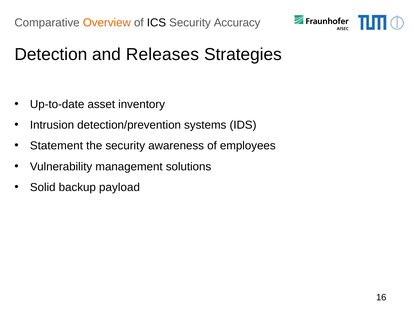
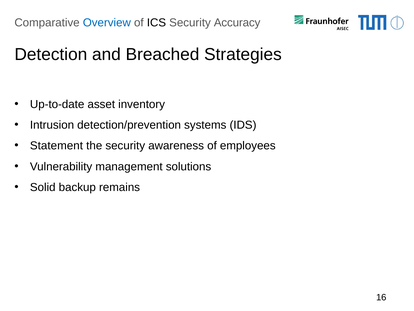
Overview colour: orange -> blue (107, 23)
Releases: Releases -> Breached (163, 54)
payload: payload -> remains (120, 187)
